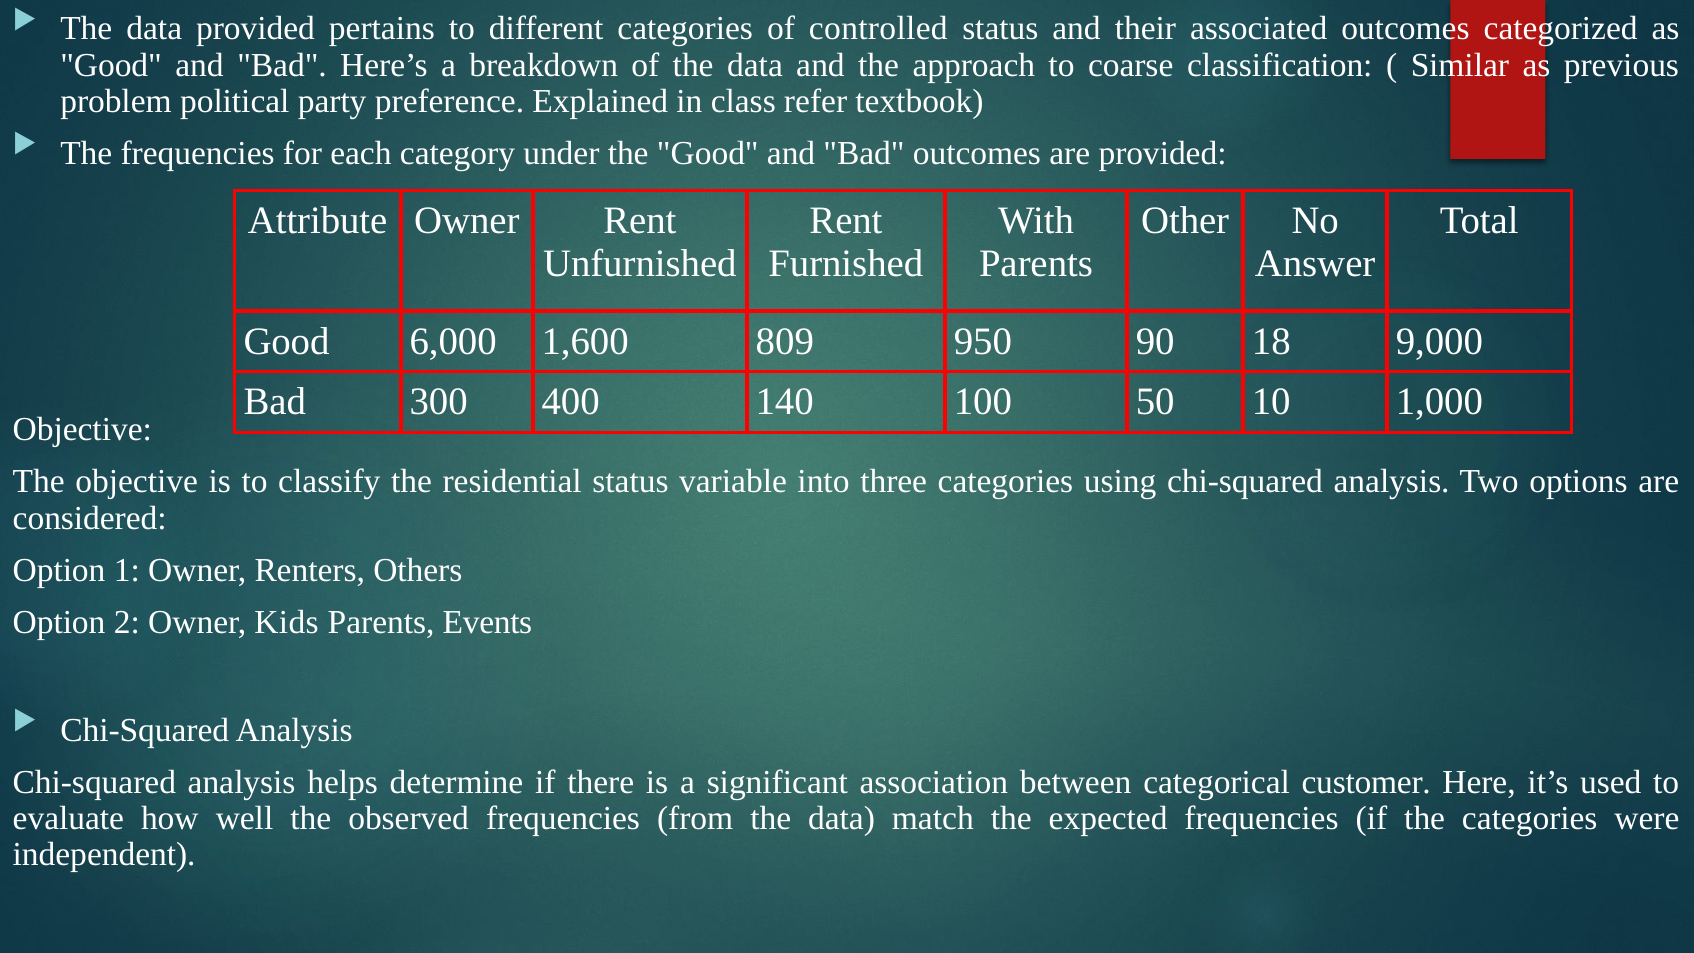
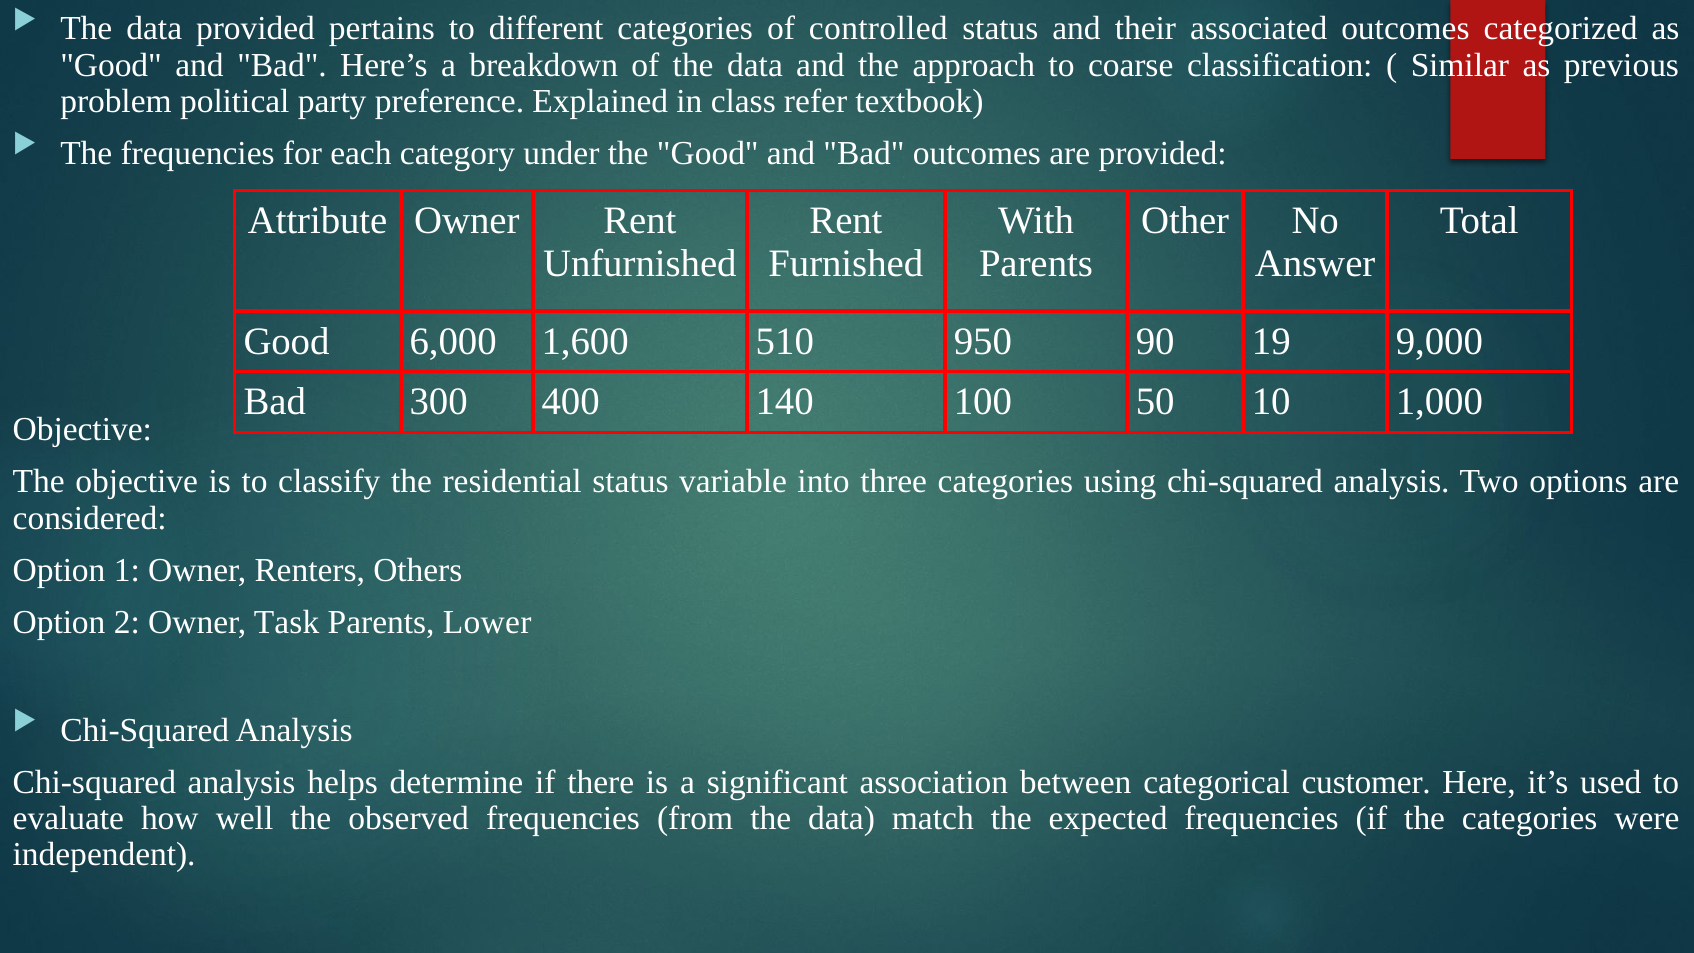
809: 809 -> 510 (785, 341)
18: 18 -> 19 (1271, 341)
Kids: Kids -> Task (287, 622)
Events: Events -> Lower (487, 622)
